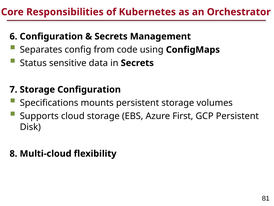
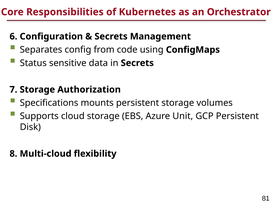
Storage Configuration: Configuration -> Authorization (89, 89)
First: First -> Unit (183, 116)
